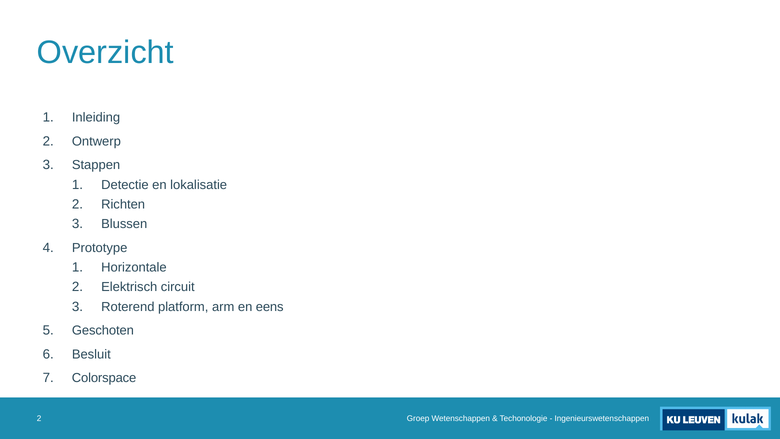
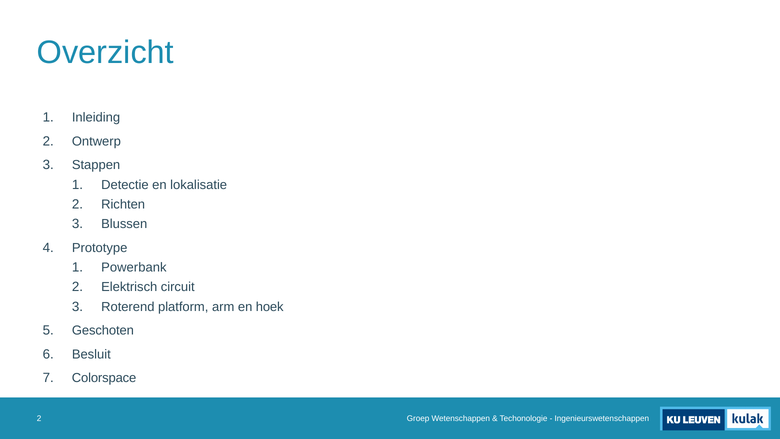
Horizontale: Horizontale -> Powerbank (134, 267)
eens: eens -> hoek (270, 307)
